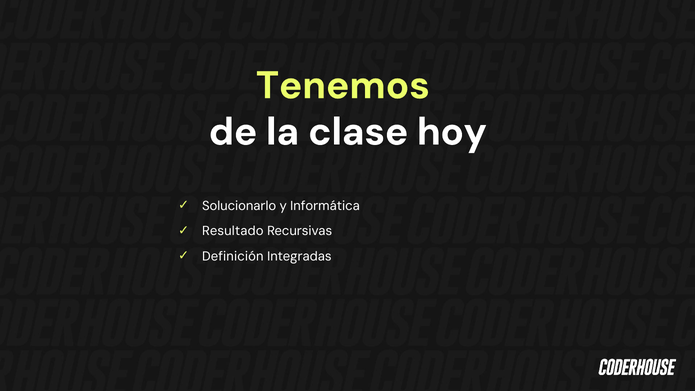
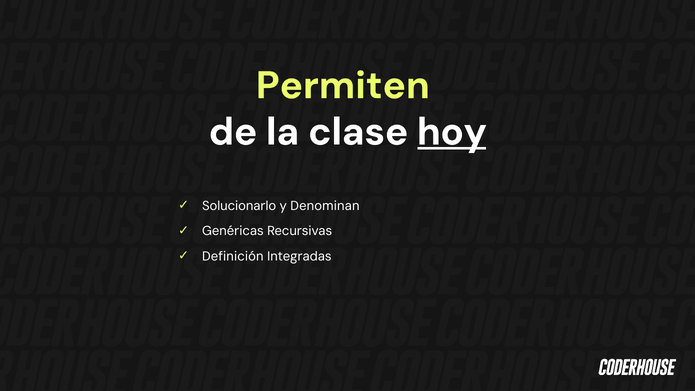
Tenemos: Tenemos -> Permiten (343, 85)
hoy underline: none -> present (452, 132)
Informática: Informática -> Denominan (325, 206)
Resultado: Resultado -> Genéricas (233, 231)
